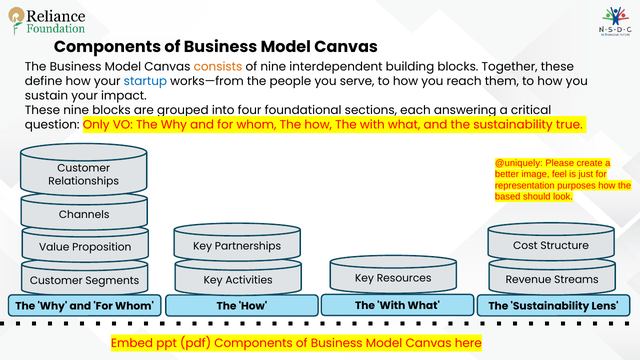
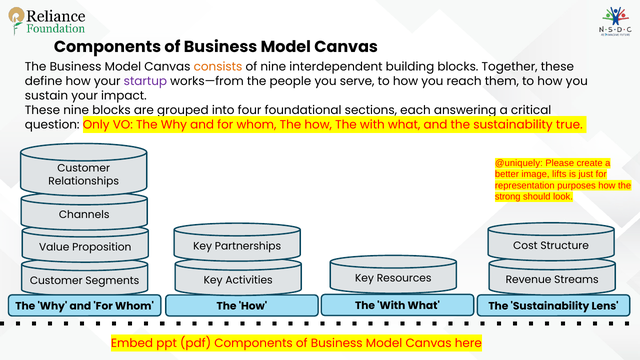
startup colour: blue -> purple (145, 81)
feel: feel -> lifts (559, 174)
based: based -> strong (508, 197)
